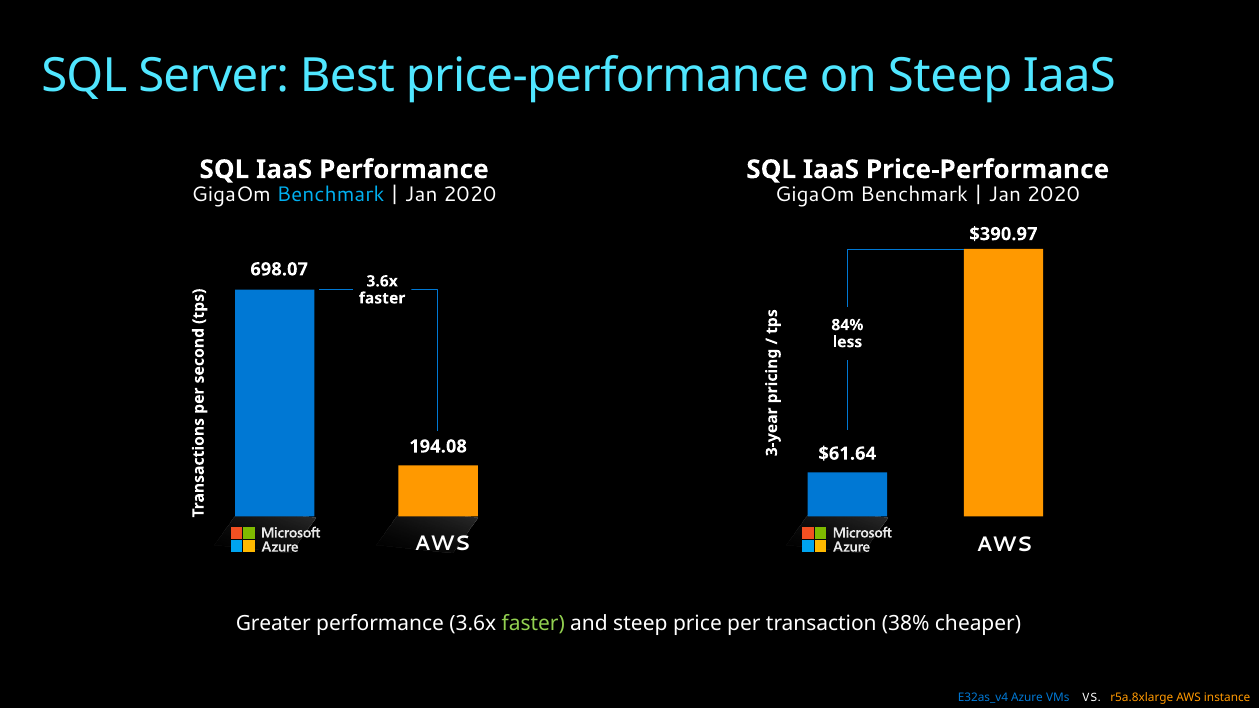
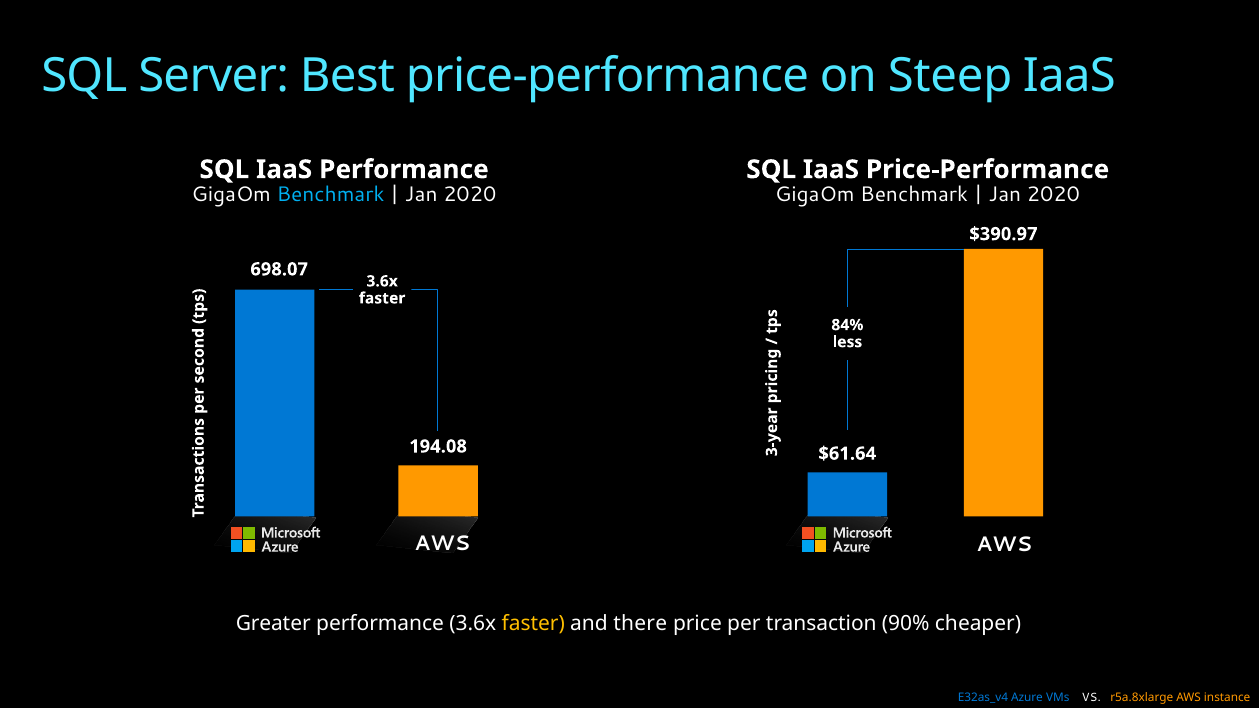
faster colour: light green -> yellow (533, 624)
and steep: steep -> there (640, 624)
38%: 38% -> 90% (906, 624)
